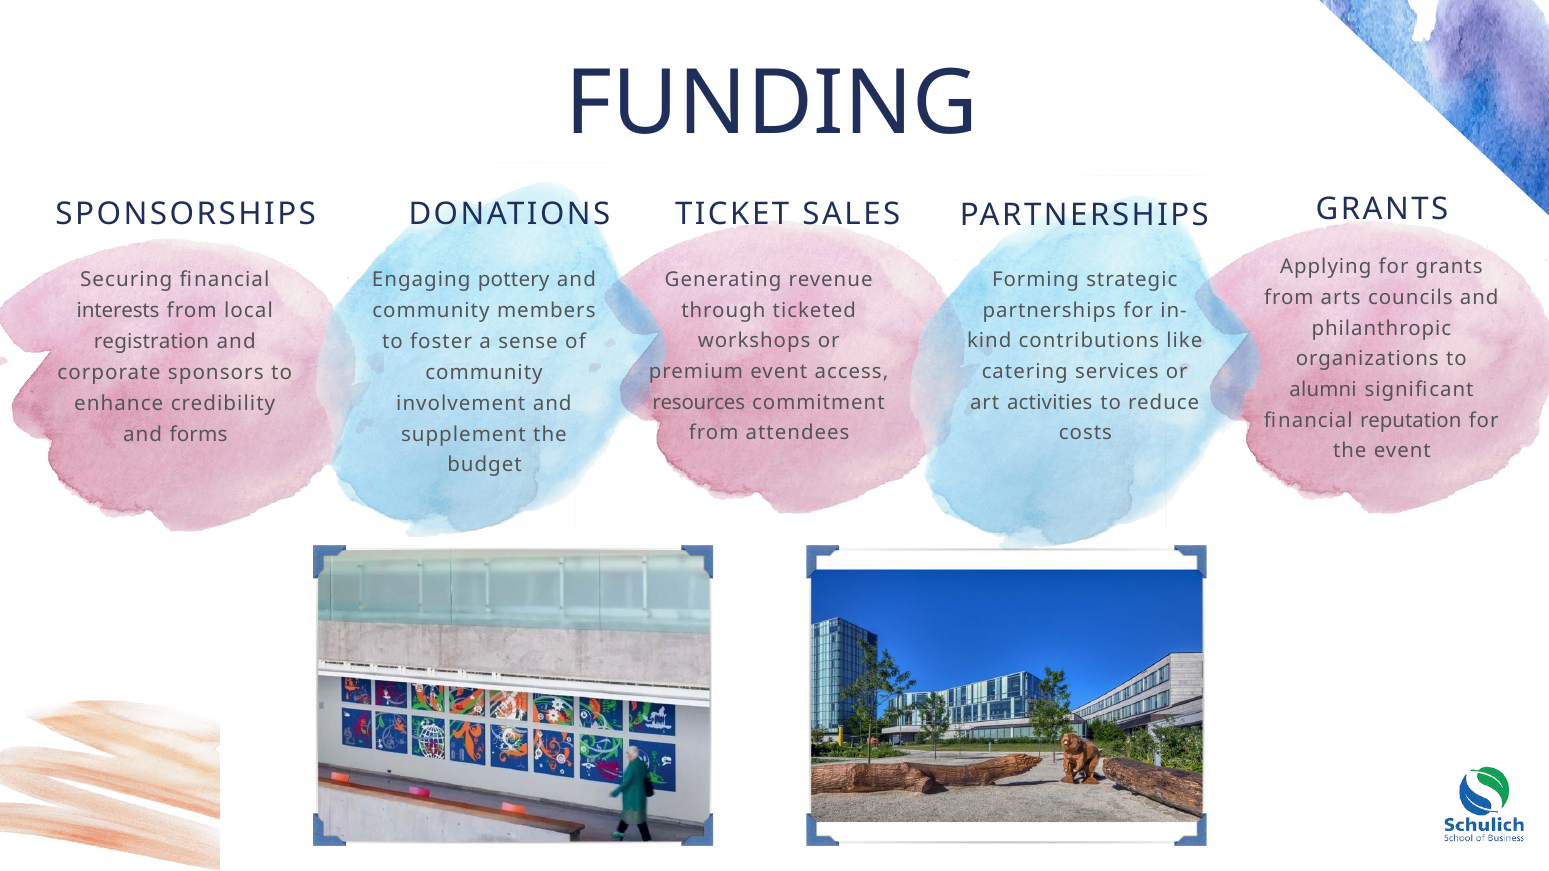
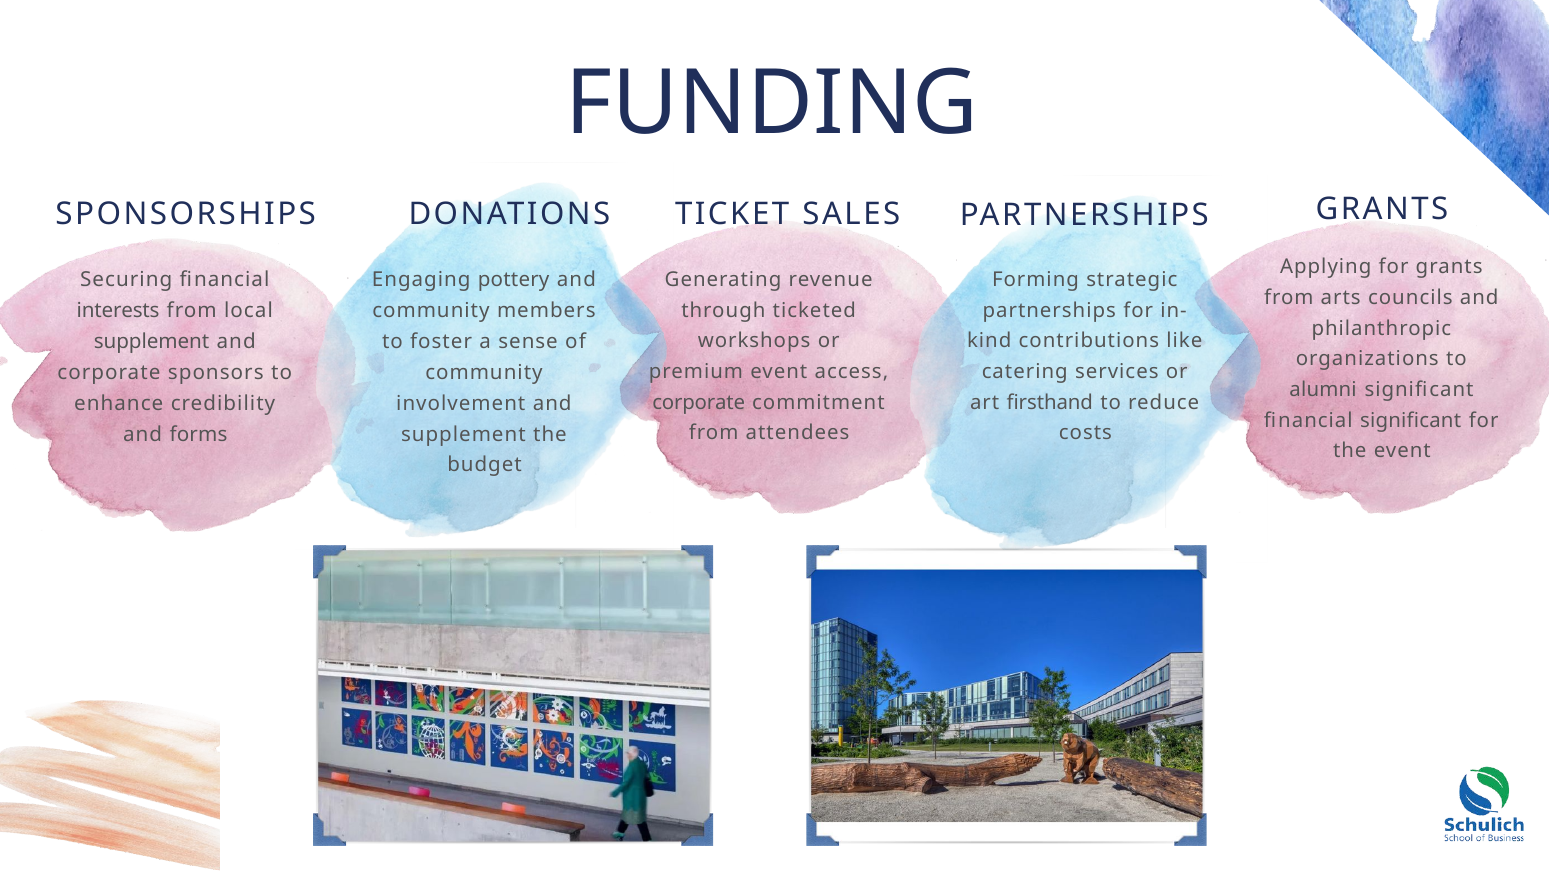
registration: registration -> supplement (152, 342)
resources: resources -> corporate (699, 403)
activities: activities -> firsthand (1050, 403)
financial reputation: reputation -> significant (1411, 420)
